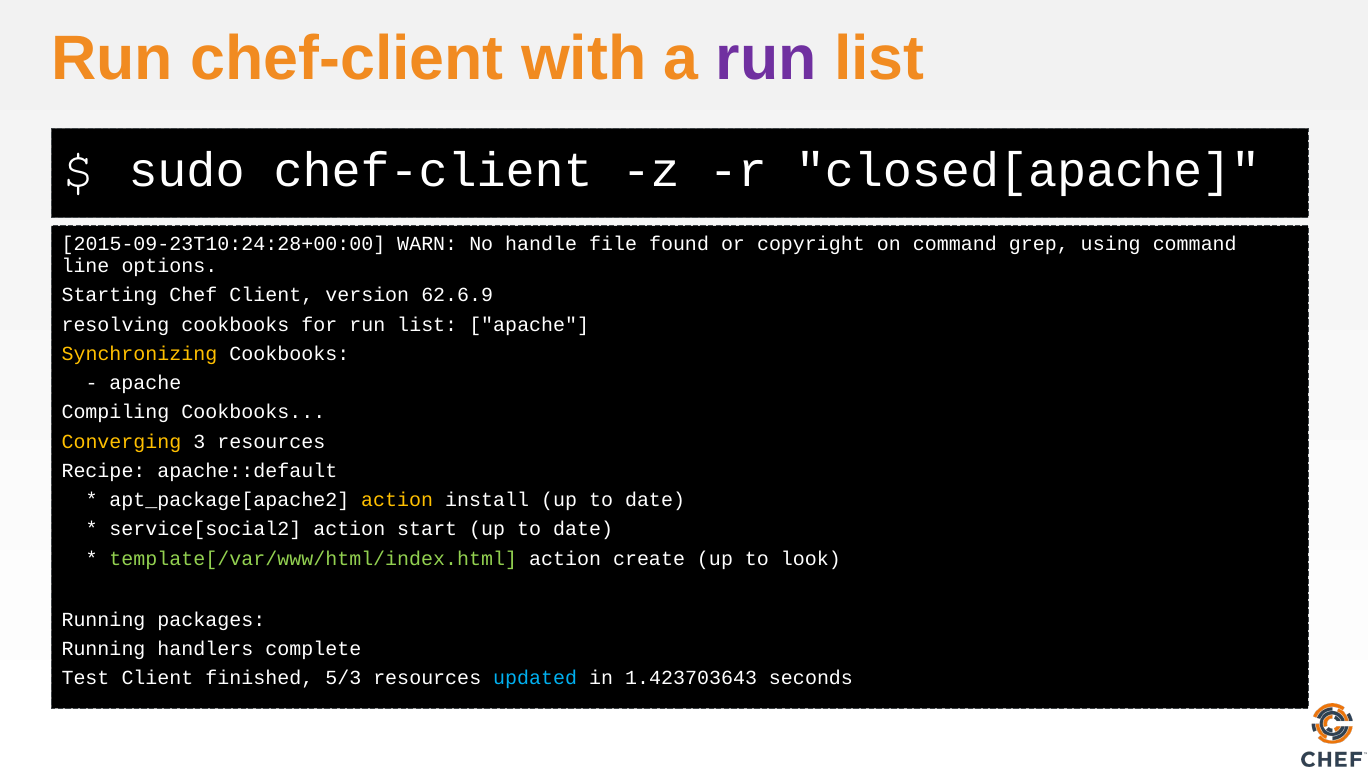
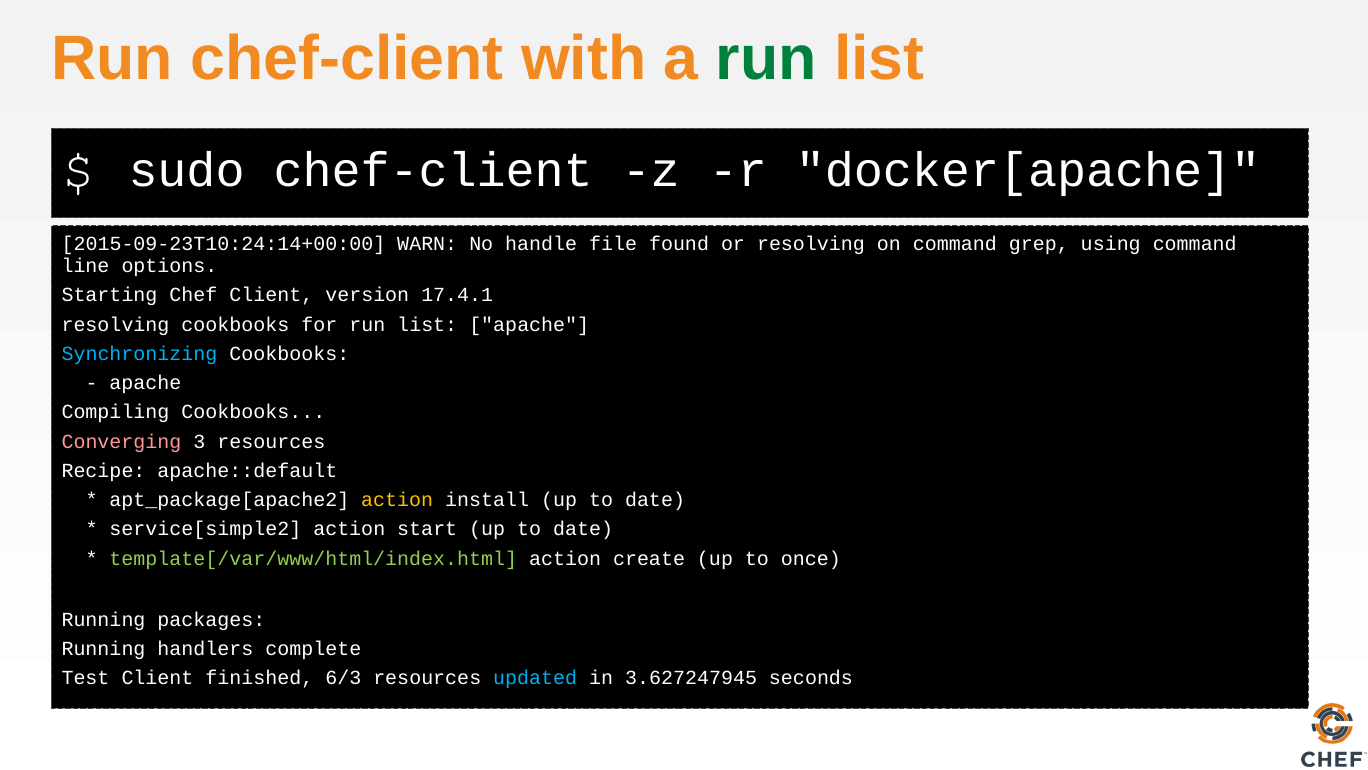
run colour: purple -> green (766, 59)
closed[apache: closed[apache -> docker[apache (1028, 170)
2015-09-23T10:24:28+00:00: 2015-09-23T10:24:28+00:00 -> 2015-09-23T10:24:14+00:00 (223, 244)
or copyright: copyright -> resolving (811, 244)
62.6.9: 62.6.9 -> 17.4.1 (457, 295)
Synchronizing colour: yellow -> light blue (139, 354)
Converging colour: yellow -> pink (121, 441)
service[social2: service[social2 -> service[simple2 (205, 529)
look: look -> once (811, 558)
5/3: 5/3 -> 6/3 (343, 678)
1.423703643: 1.423703643 -> 3.627247945 (691, 678)
